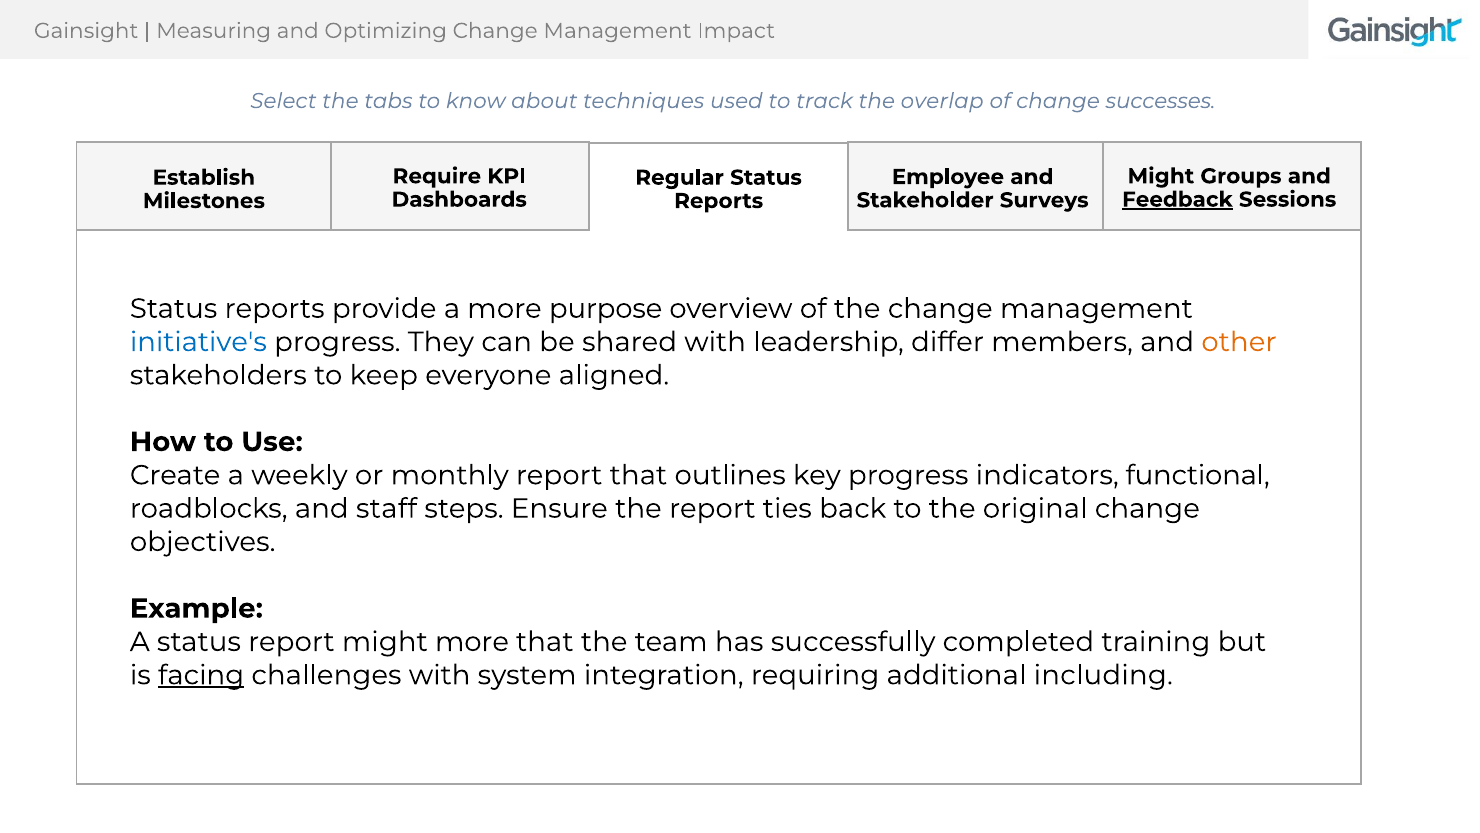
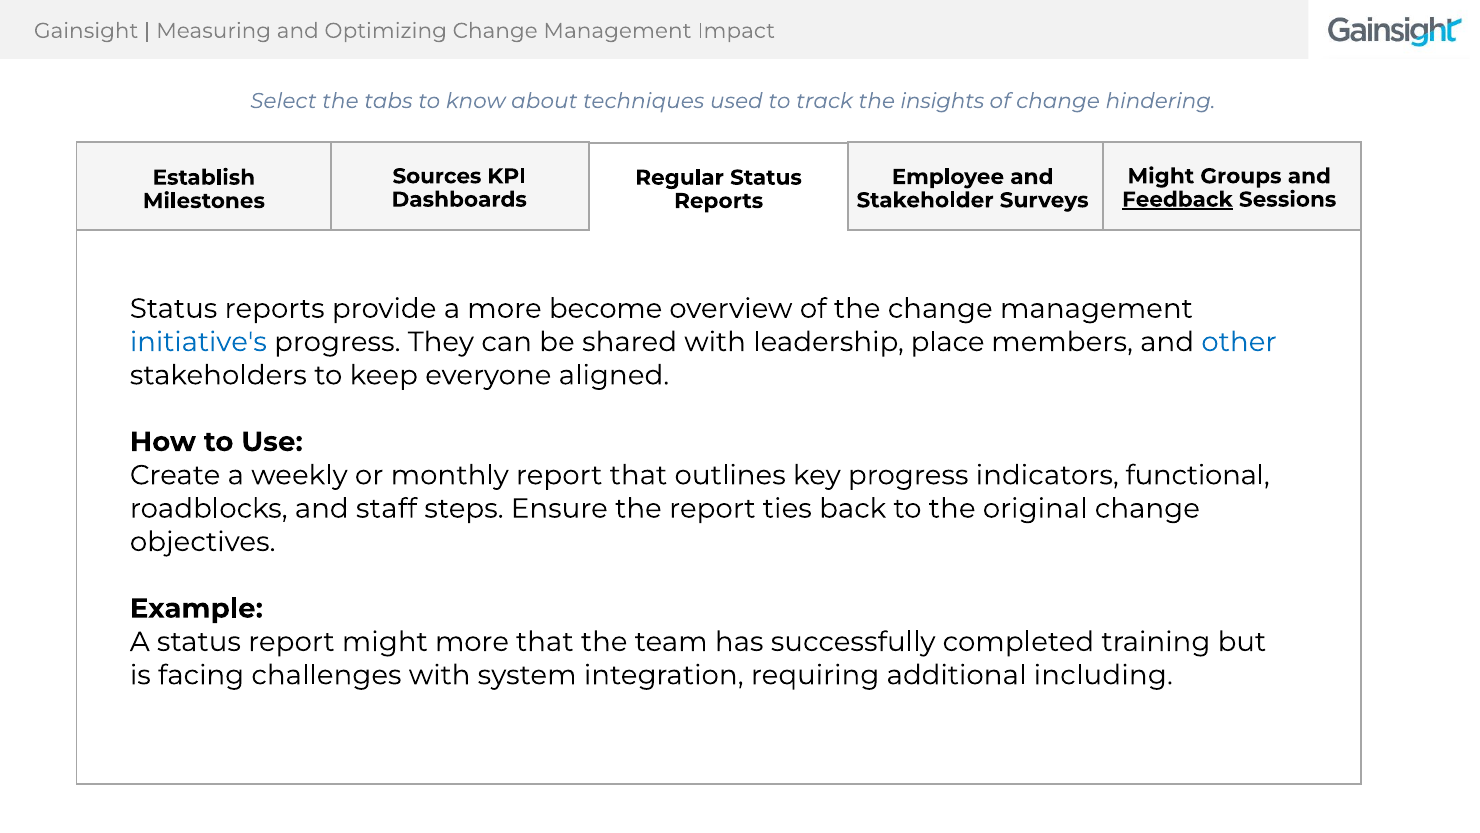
overlap: overlap -> insights (942, 101)
successes: successes -> hindering (1161, 101)
Require: Require -> Sources (437, 176)
purpose: purpose -> become (606, 308)
differ: differ -> place (948, 342)
other colour: orange -> blue (1239, 342)
facing underline: present -> none (201, 675)
